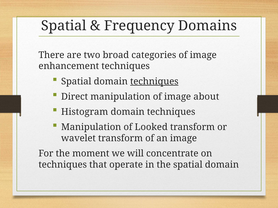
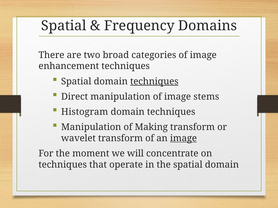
about: about -> stems (206, 97)
Looked: Looked -> Making (151, 127)
image underline: none -> present (183, 139)
